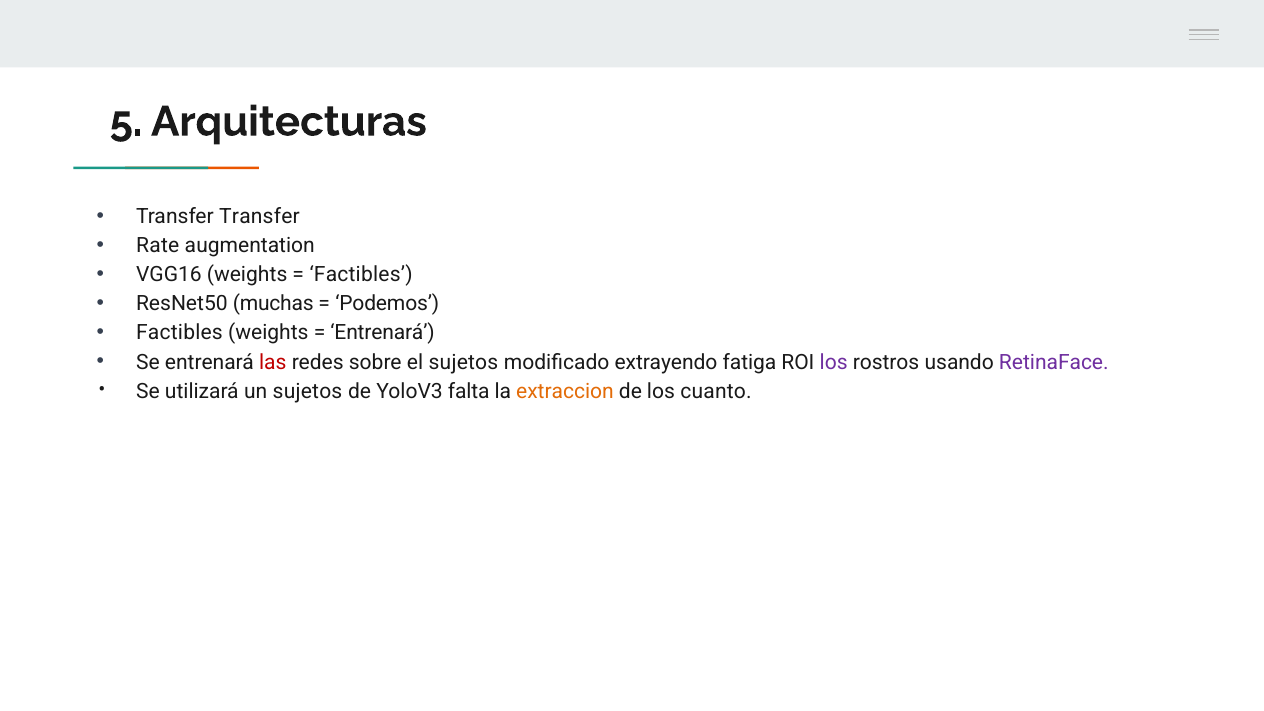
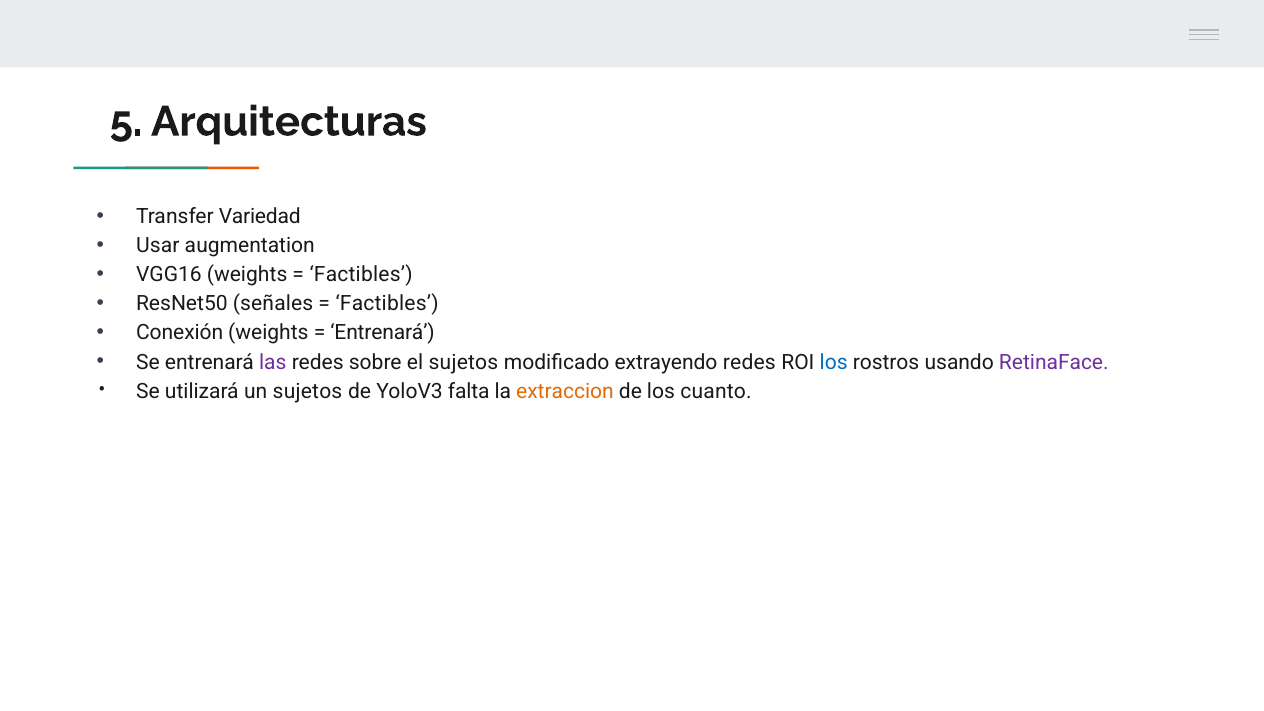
Transfer Transfer: Transfer -> Variedad (260, 217)
Rate: Rate -> Usar (158, 246)
muchas: muchas -> señales (273, 304)
Podemos: Podemos -> Factibles (387, 304)
Factibles: Factibles -> Conexión (180, 333)
las colour: red -> purple (273, 362)
extrayendo fatiga: fatiga -> redes (749, 362)
los colour: purple -> blue (834, 362)
